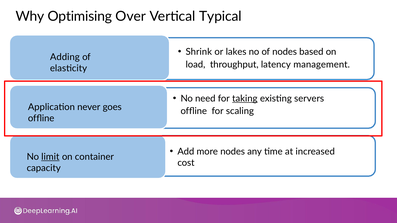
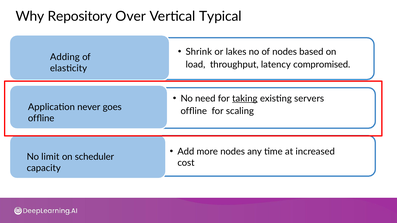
Optimising: Optimising -> Repository (80, 16)
management: management -> compromised (322, 65)
limit underline: present -> none (50, 157)
container: container -> scheduler (94, 157)
